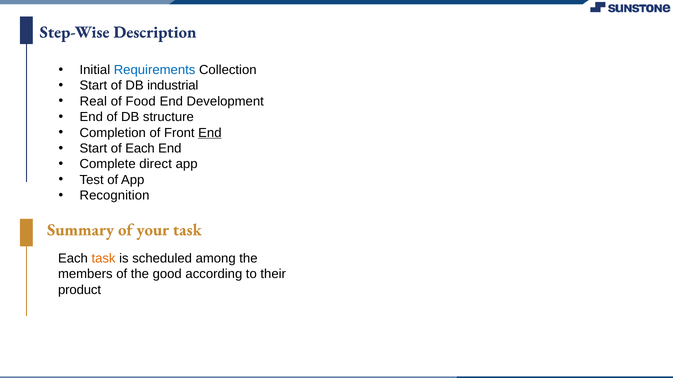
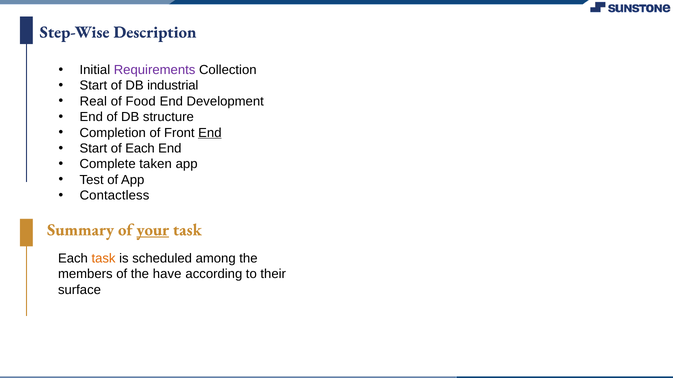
Requirements colour: blue -> purple (155, 70)
direct: direct -> taken (156, 164)
Recognition: Recognition -> Contactless (114, 196)
your underline: none -> present (153, 230)
good: good -> have (167, 275)
product: product -> surface (79, 290)
